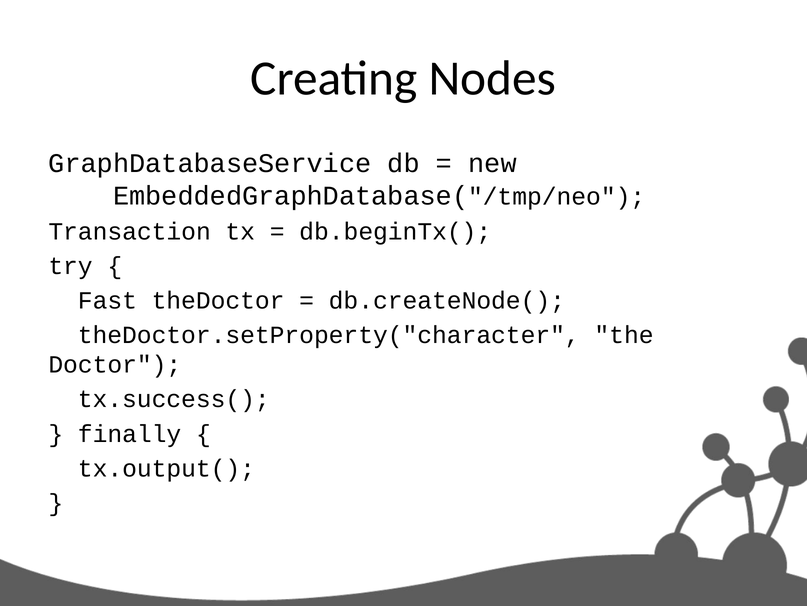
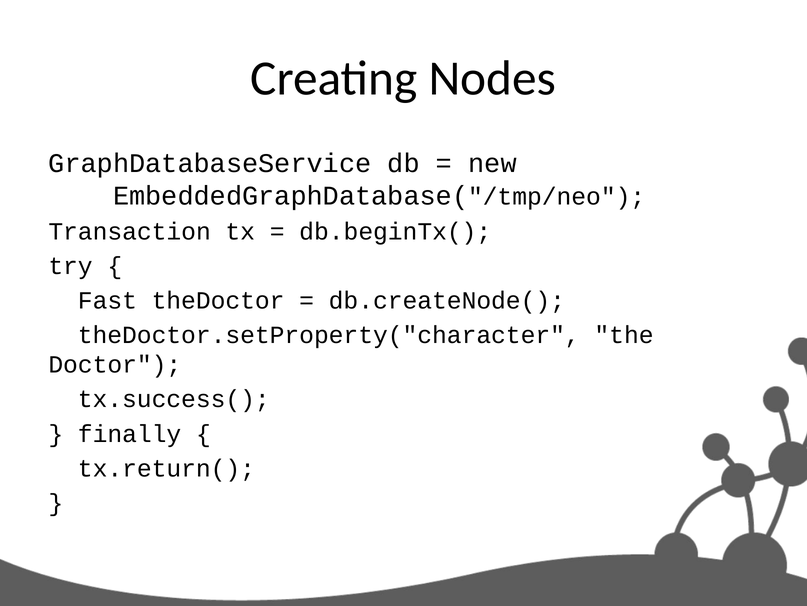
tx.output(: tx.output( -> tx.return( (166, 468)
